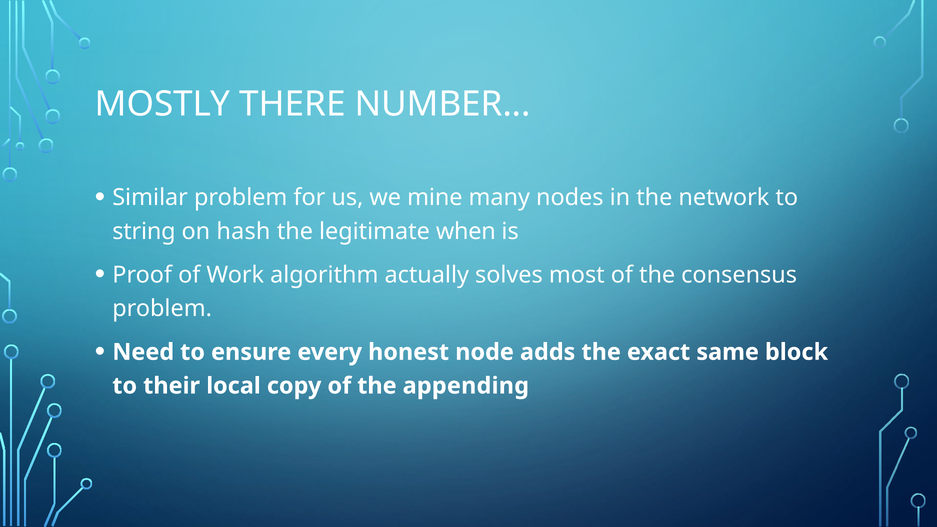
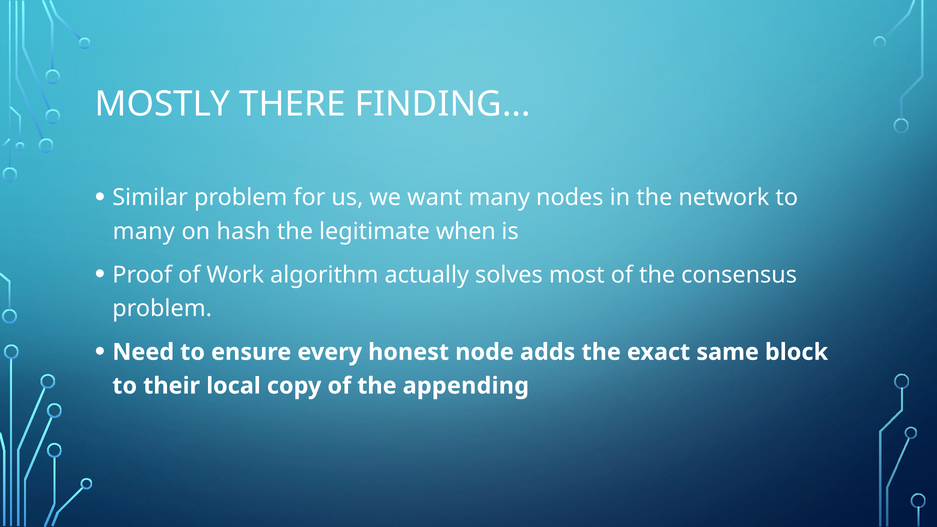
NUMBER: NUMBER -> FINDING (443, 104)
mine: mine -> want (435, 198)
string: string -> many (144, 231)
